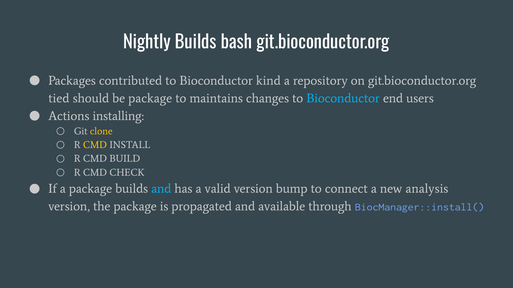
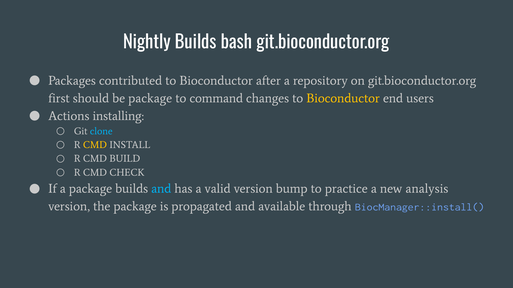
kind: kind -> after (268, 81)
tied: tied -> first (59, 98)
maintains: maintains -> command (216, 98)
Bioconductor colour: light blue -> yellow (343, 98)
clone colour: yellow -> light blue (101, 131)
connect: connect -> practice (346, 189)
